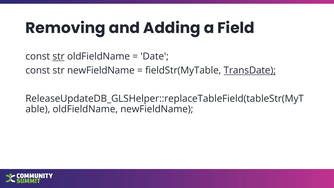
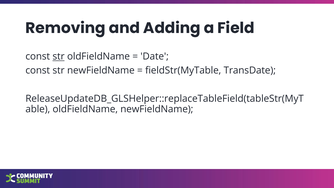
TransDate underline: present -> none (250, 70)
